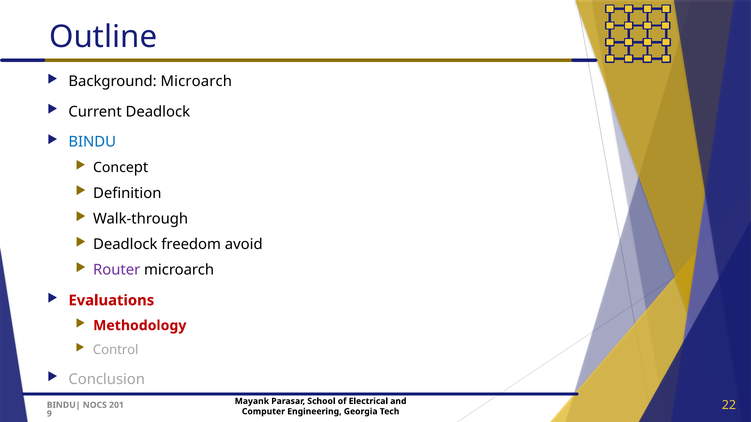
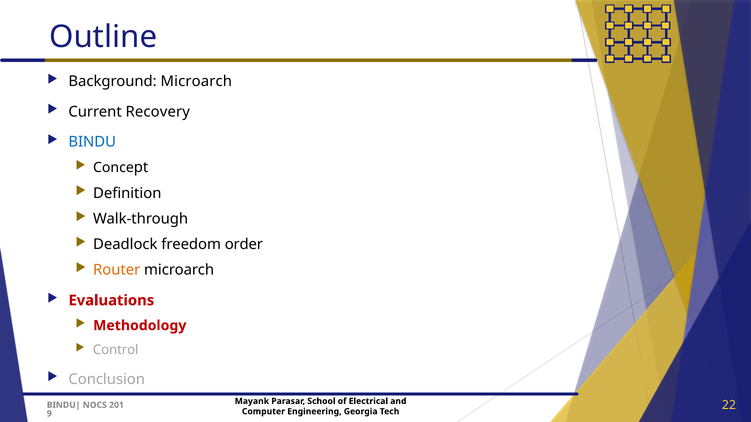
Current Deadlock: Deadlock -> Recovery (158, 112)
avoid: avoid -> order (244, 245)
Router colour: purple -> orange (117, 270)
